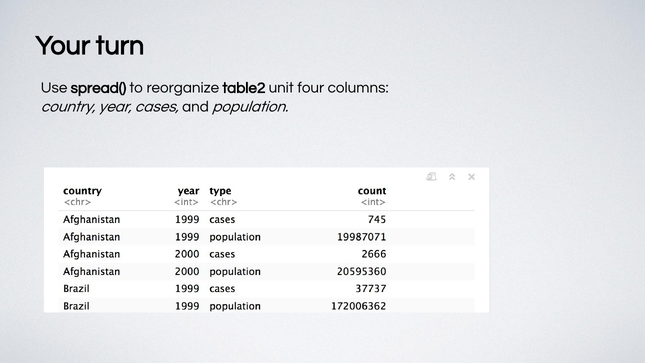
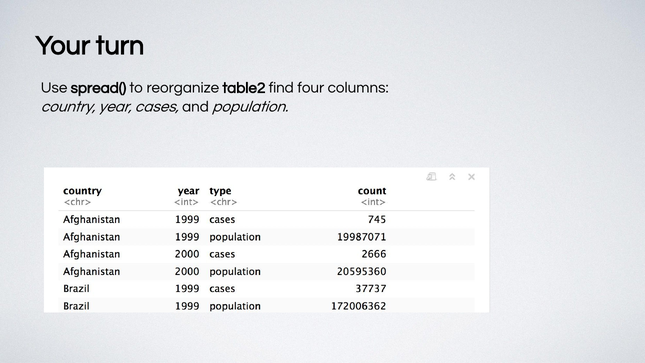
unit: unit -> find (281, 88)
